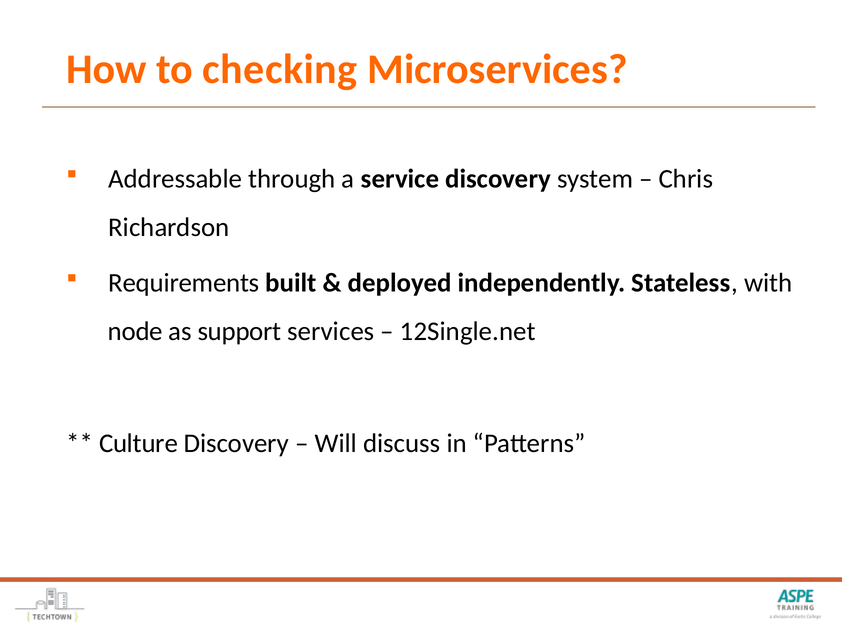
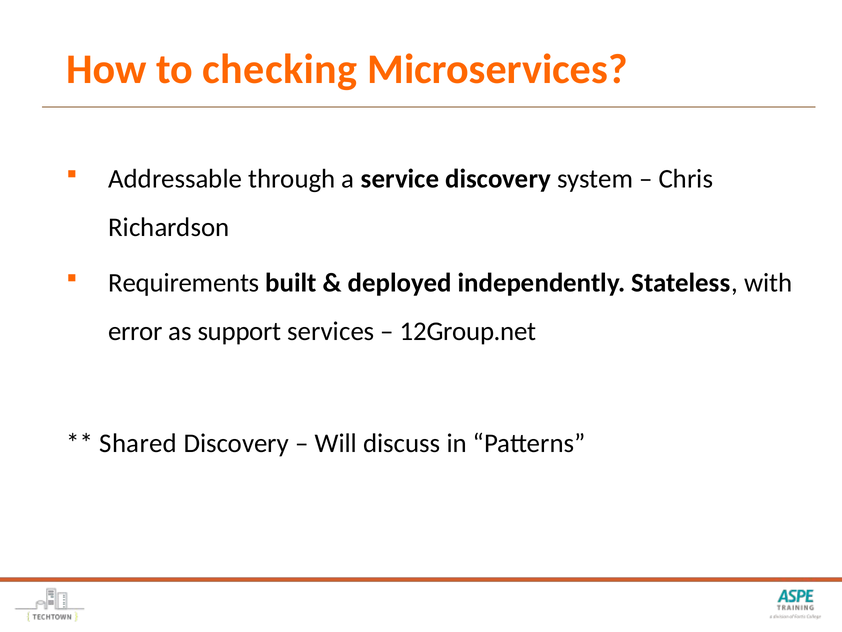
node: node -> error (135, 331)
12Single.net: 12Single.net -> 12Group.net (468, 331)
Culture: Culture -> Shared (138, 443)
